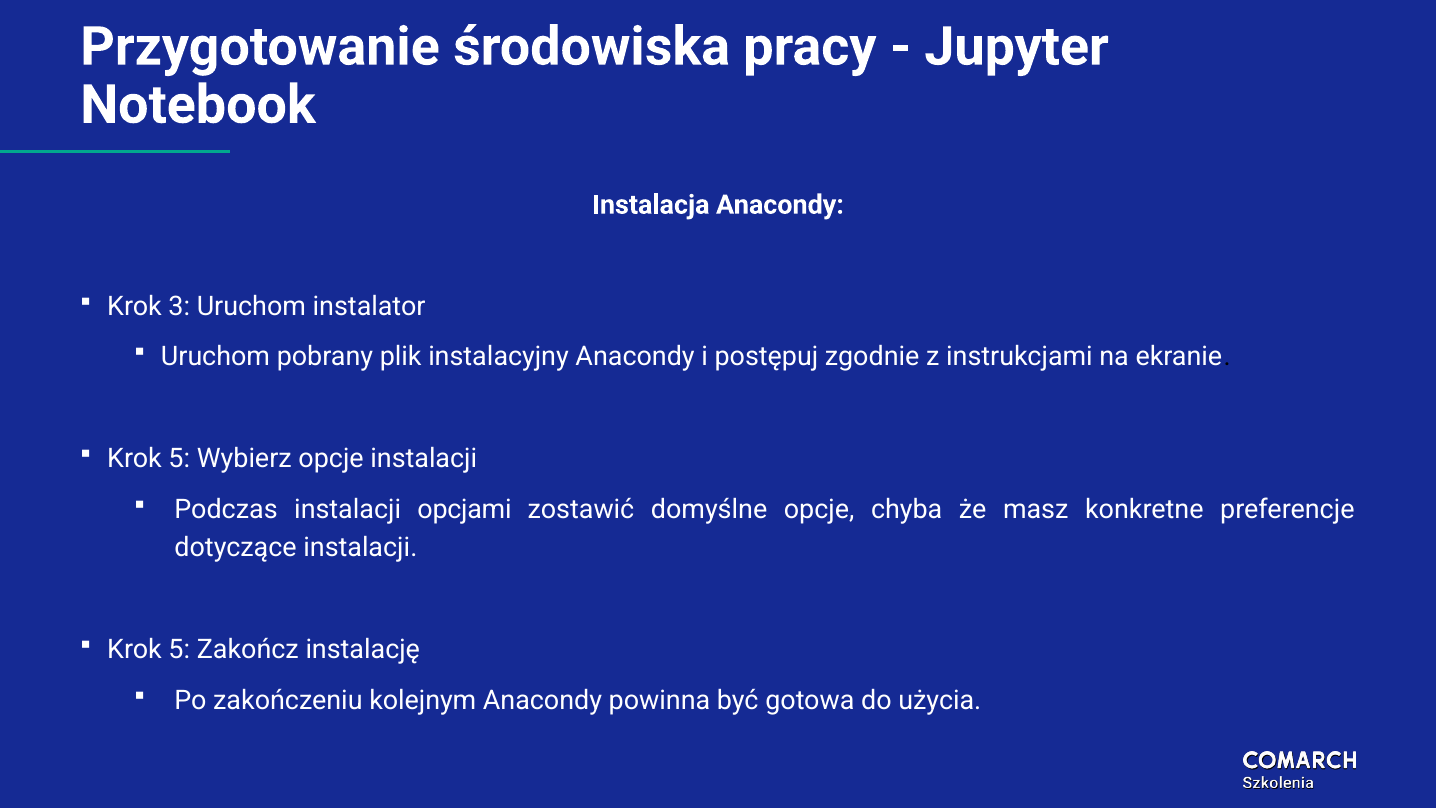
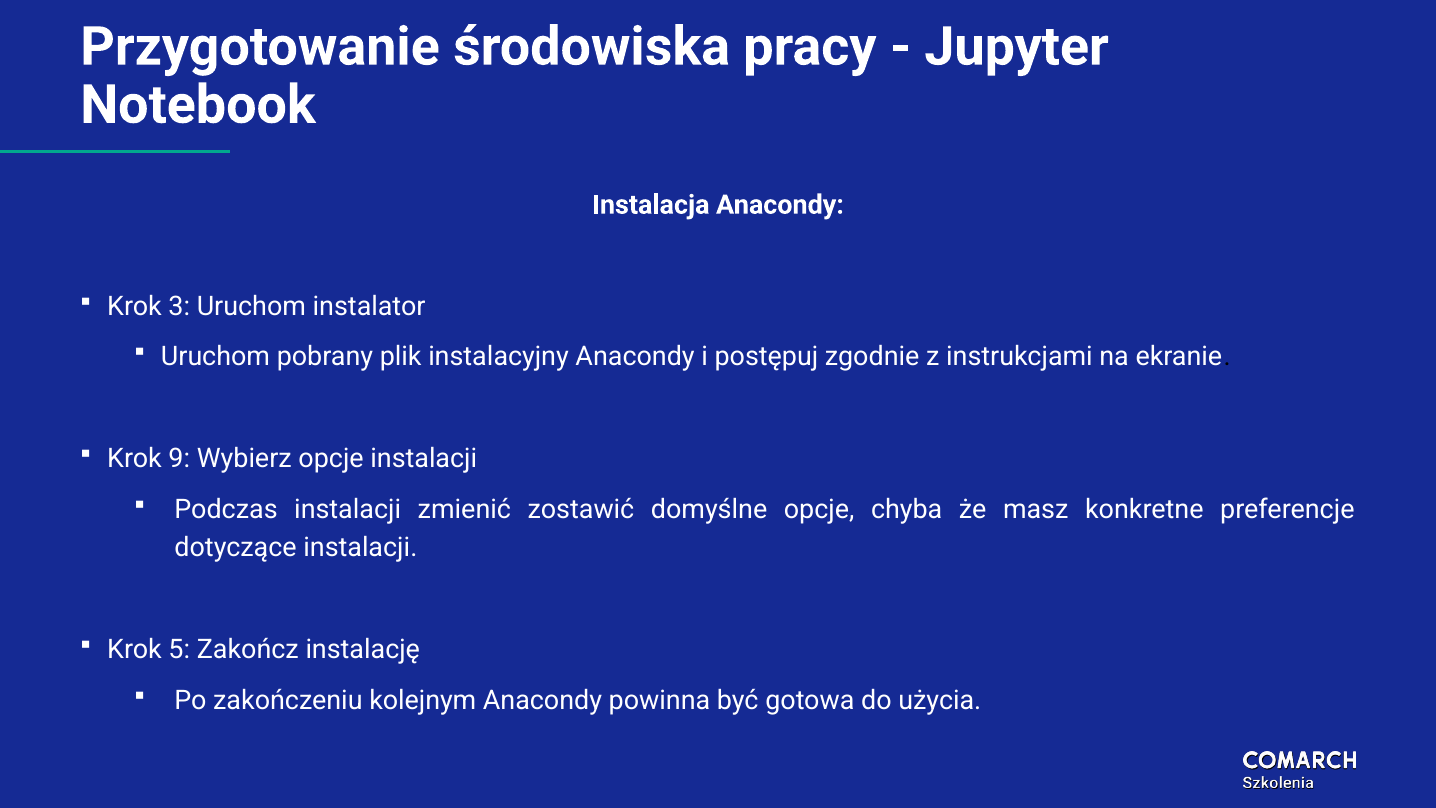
5: 5 -> 9 (179, 458)
opcjami: opcjami -> zmienić (464, 509)
